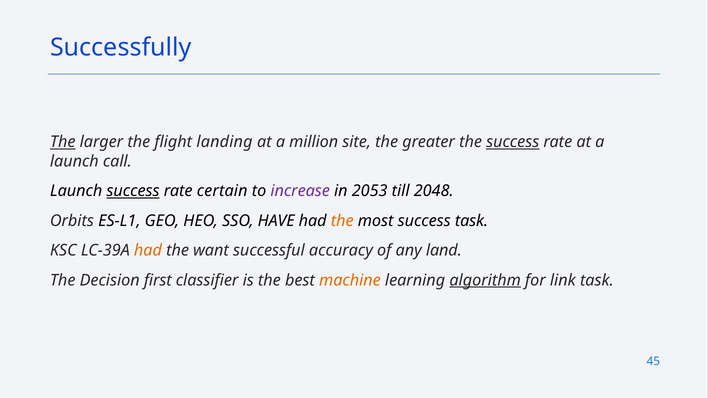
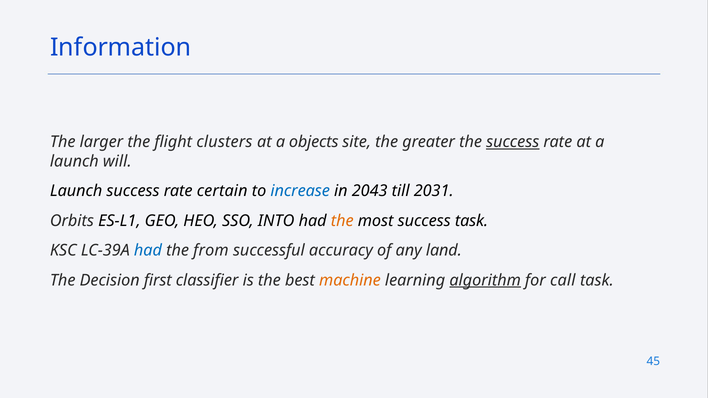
Successfully: Successfully -> Information (121, 47)
The underline: present -> none (63, 142)
landing: landing -> clusters (224, 142)
million: million -> objects (314, 142)
call: call -> will (117, 161)
success underline: present -> none (133, 191)
increase colour: purple -> blue (300, 191)
2053: 2053 -> 2043 (370, 191)
2048: 2048 -> 2031 (434, 191)
HAVE: HAVE -> INTO (276, 221)
had colour: orange -> blue (148, 251)
want: want -> from (211, 251)
link: link -> call (563, 280)
